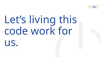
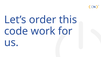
living: living -> order (43, 20)
